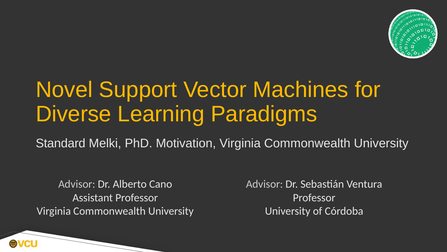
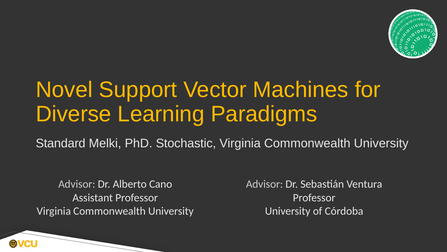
Motivation: Motivation -> Stochastic (186, 143)
